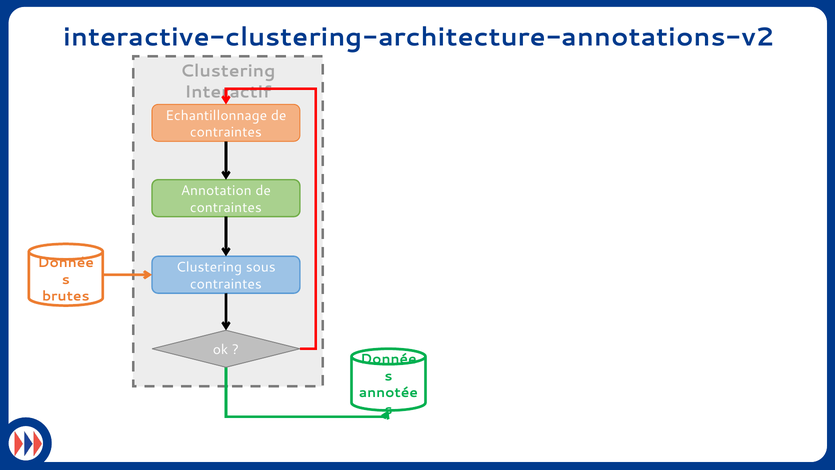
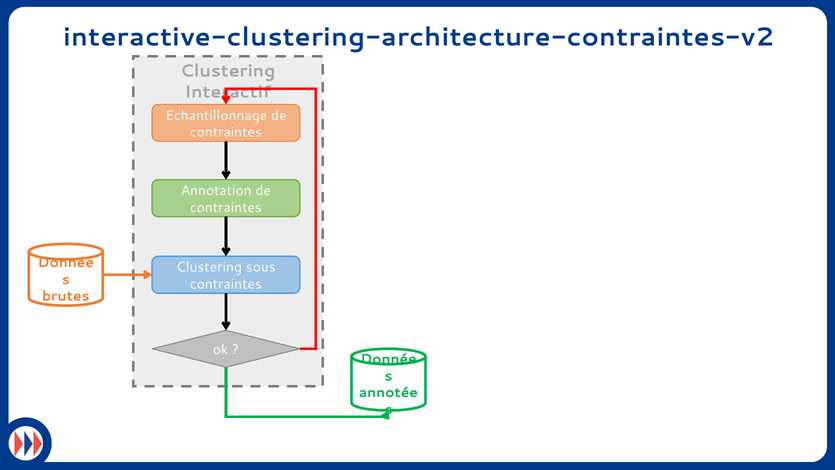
interactive-clustering-architecture-annotations-v2: interactive-clustering-architecture-annotations-v2 -> interactive-clustering-architecture-contraintes-v2 (419, 37)
